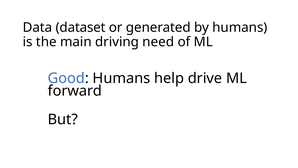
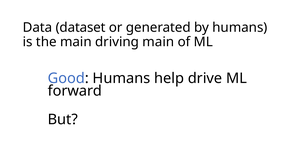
driving need: need -> main (158, 42)
